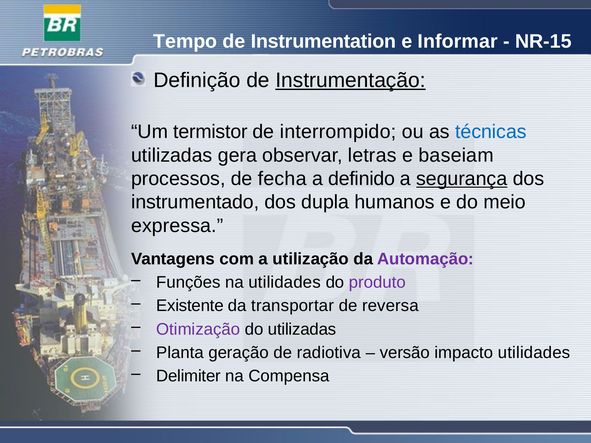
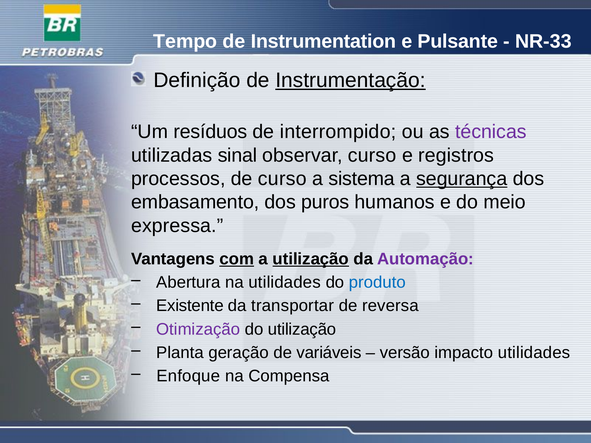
Informar: Informar -> Pulsante (458, 41)
NR-15: NR-15 -> NR-33 (543, 41)
termistor: termistor -> resíduos (210, 132)
técnicas colour: blue -> purple (491, 132)
gera: gera -> sinal (237, 155)
observar letras: letras -> curso (372, 155)
baseiam: baseiam -> registros (456, 155)
de fecha: fecha -> curso (282, 179)
definido: definido -> sistema (362, 179)
instrumentado: instrumentado -> embasamento (195, 202)
dupla: dupla -> puros (325, 202)
com underline: none -> present (237, 259)
utilização underline: none -> present (311, 259)
Funções: Funções -> Abertura (188, 283)
produto colour: purple -> blue (377, 283)
do utilizadas: utilizadas -> utilização (302, 329)
radiotiva: radiotiva -> variáveis (329, 353)
Delimiter: Delimiter -> Enfoque (188, 376)
